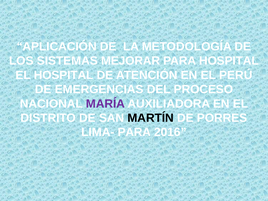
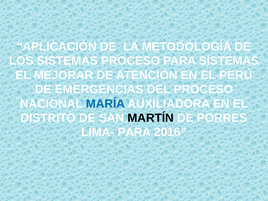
SISTEMAS MEJORAR: MEJORAR -> PROCESO (131, 61)
PARA HOSPITAL: HOSPITAL -> SISTEMAS (229, 61)
EL HOSPITAL: HOSPITAL -> MEJORAR (64, 75)
MARÍA colour: purple -> blue (105, 104)
